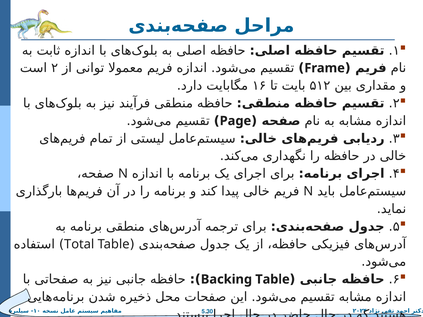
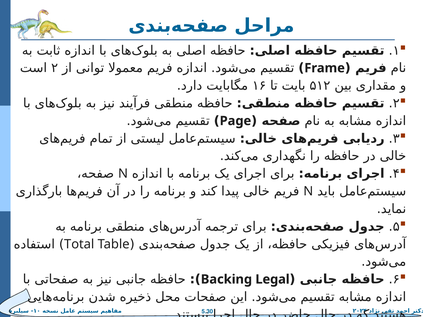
Backing Table: Table -> Legal (272, 280)
